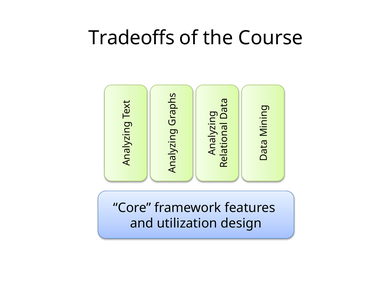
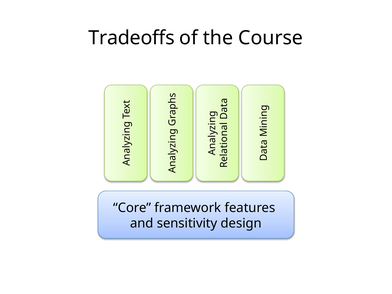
utilization: utilization -> sensitivity (187, 223)
